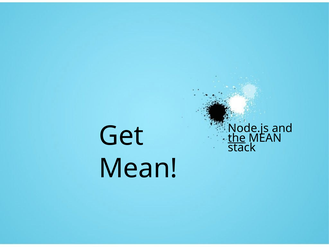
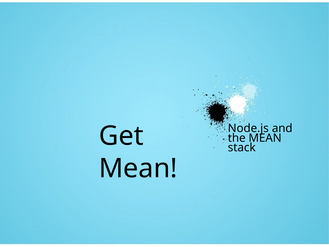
the underline: present -> none (237, 138)
